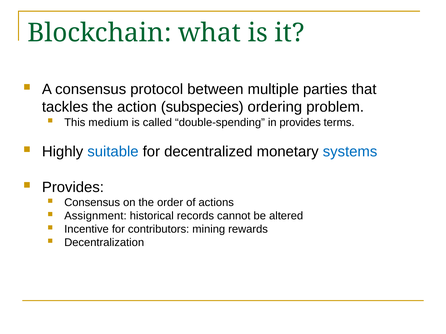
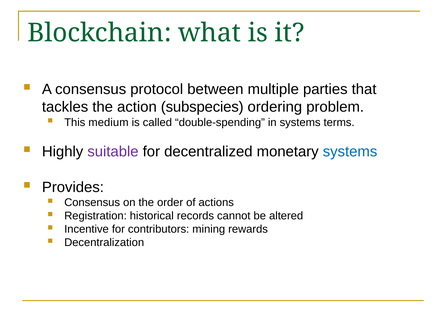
in provides: provides -> systems (300, 123)
suitable colour: blue -> purple (113, 152)
Assignment: Assignment -> Registration (96, 216)
